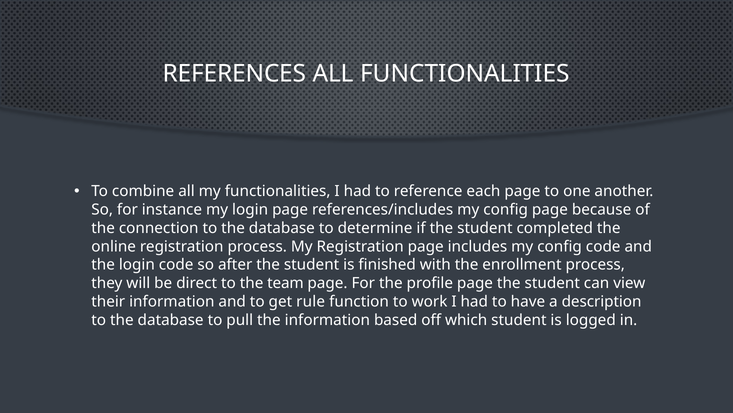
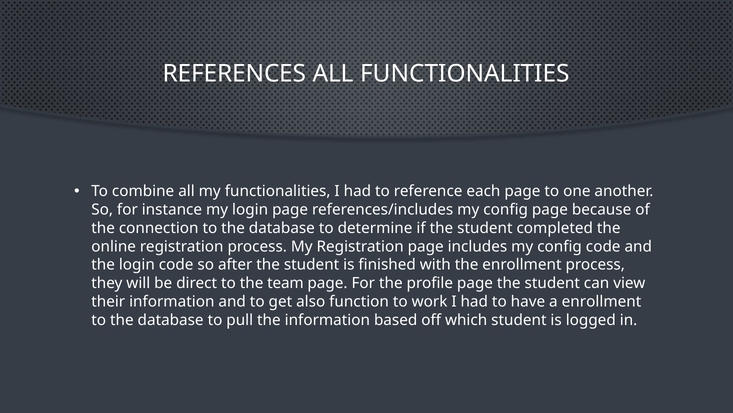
rule: rule -> also (311, 301)
a description: description -> enrollment (602, 301)
